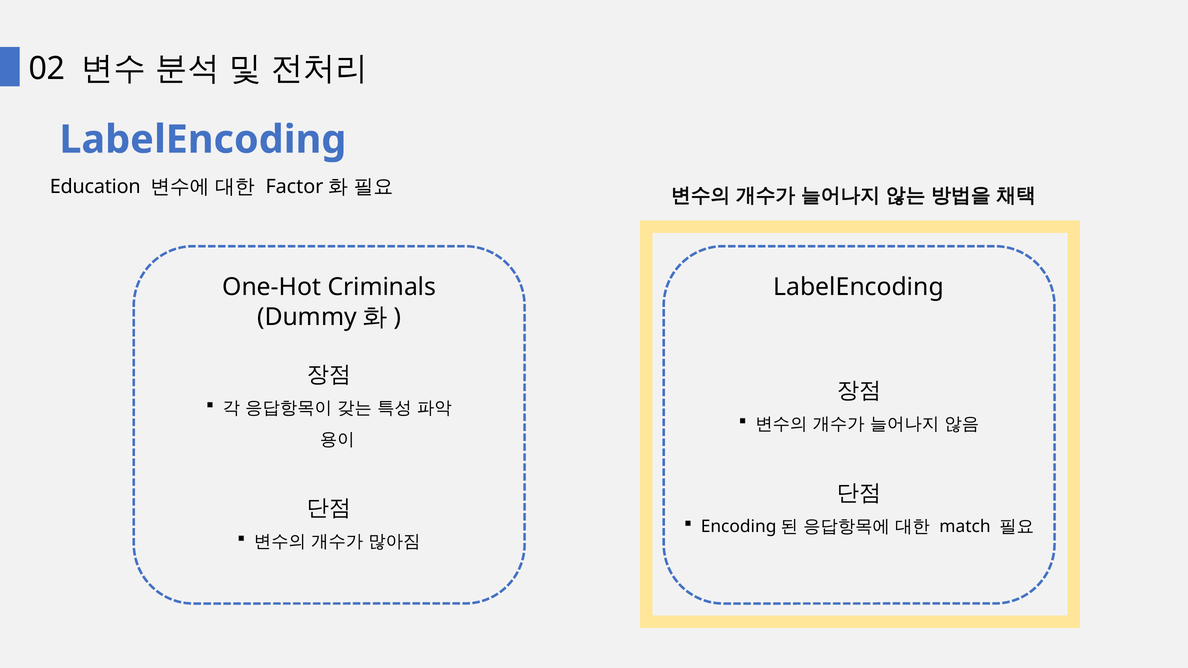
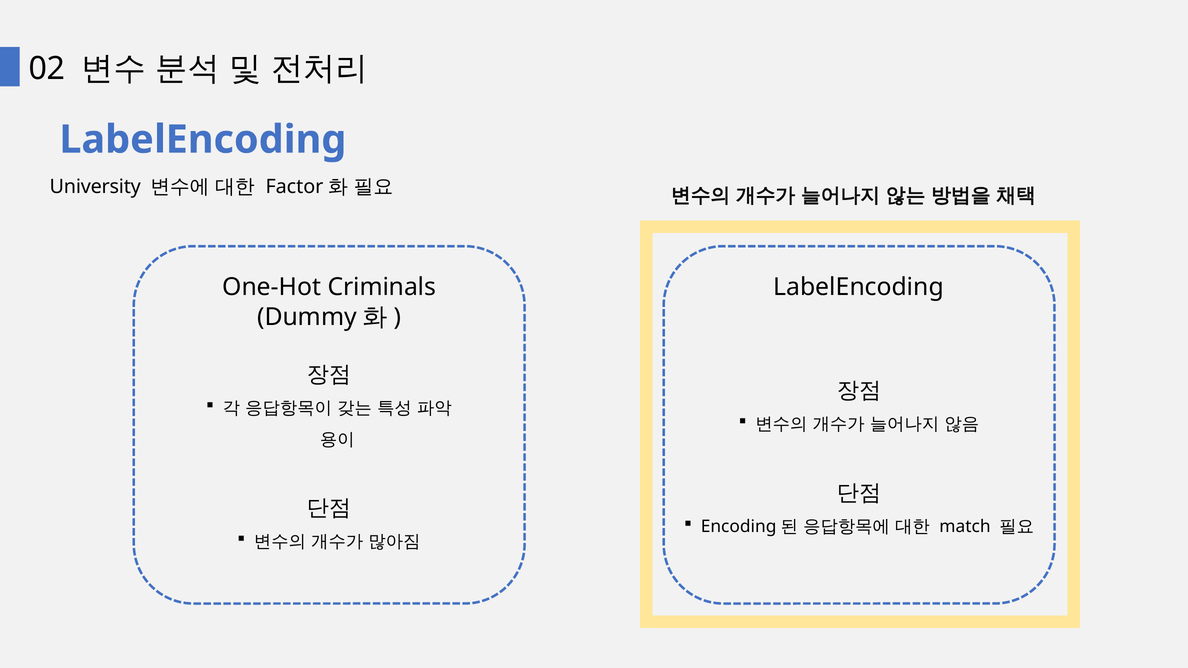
Education: Education -> University (95, 187)
